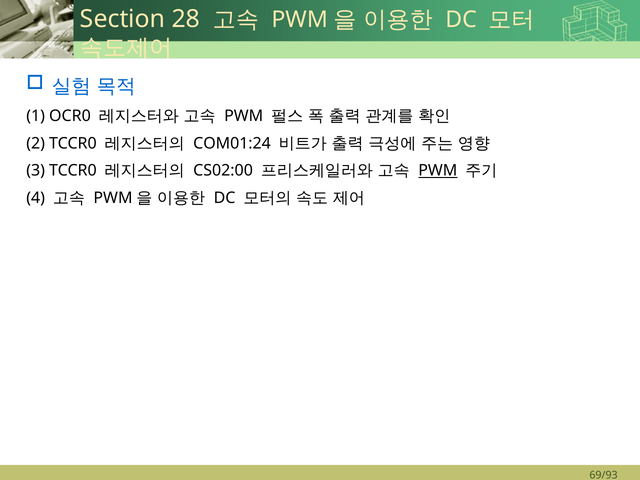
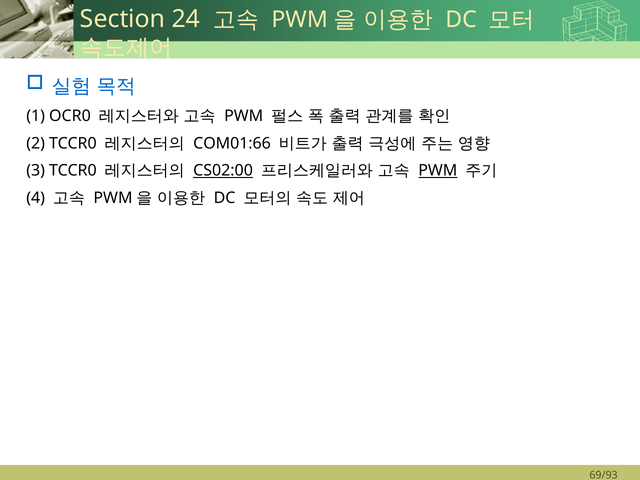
28: 28 -> 24 (186, 19)
COM01:24: COM01:24 -> COM01:66 (232, 143)
CS02:00 underline: none -> present (223, 171)
